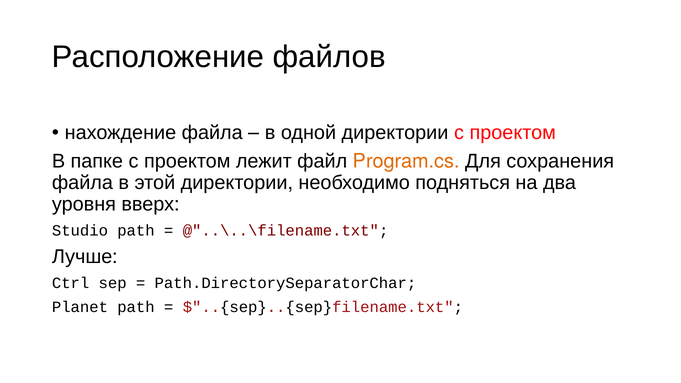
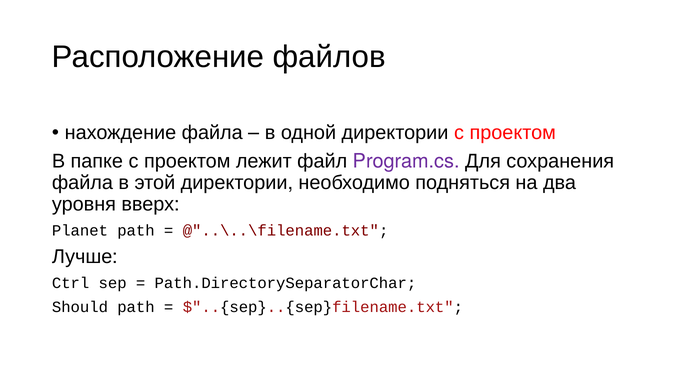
Program.cs colour: orange -> purple (406, 161)
Studio: Studio -> Planet (80, 231)
Planet: Planet -> Should (80, 307)
